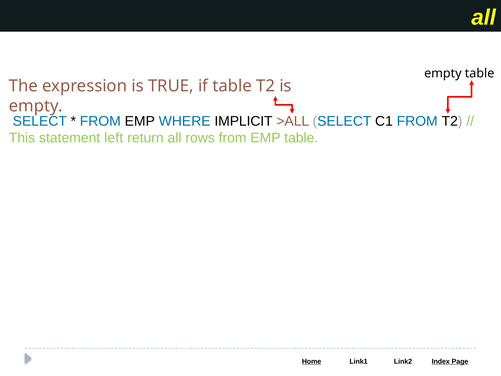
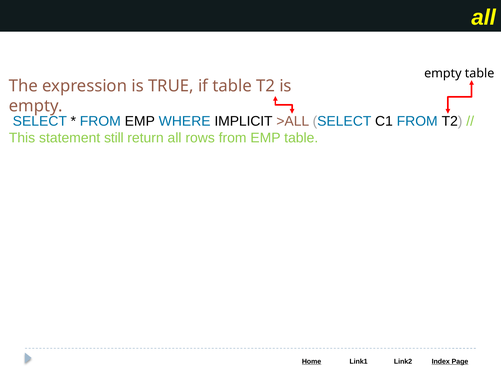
left: left -> still (114, 138)
